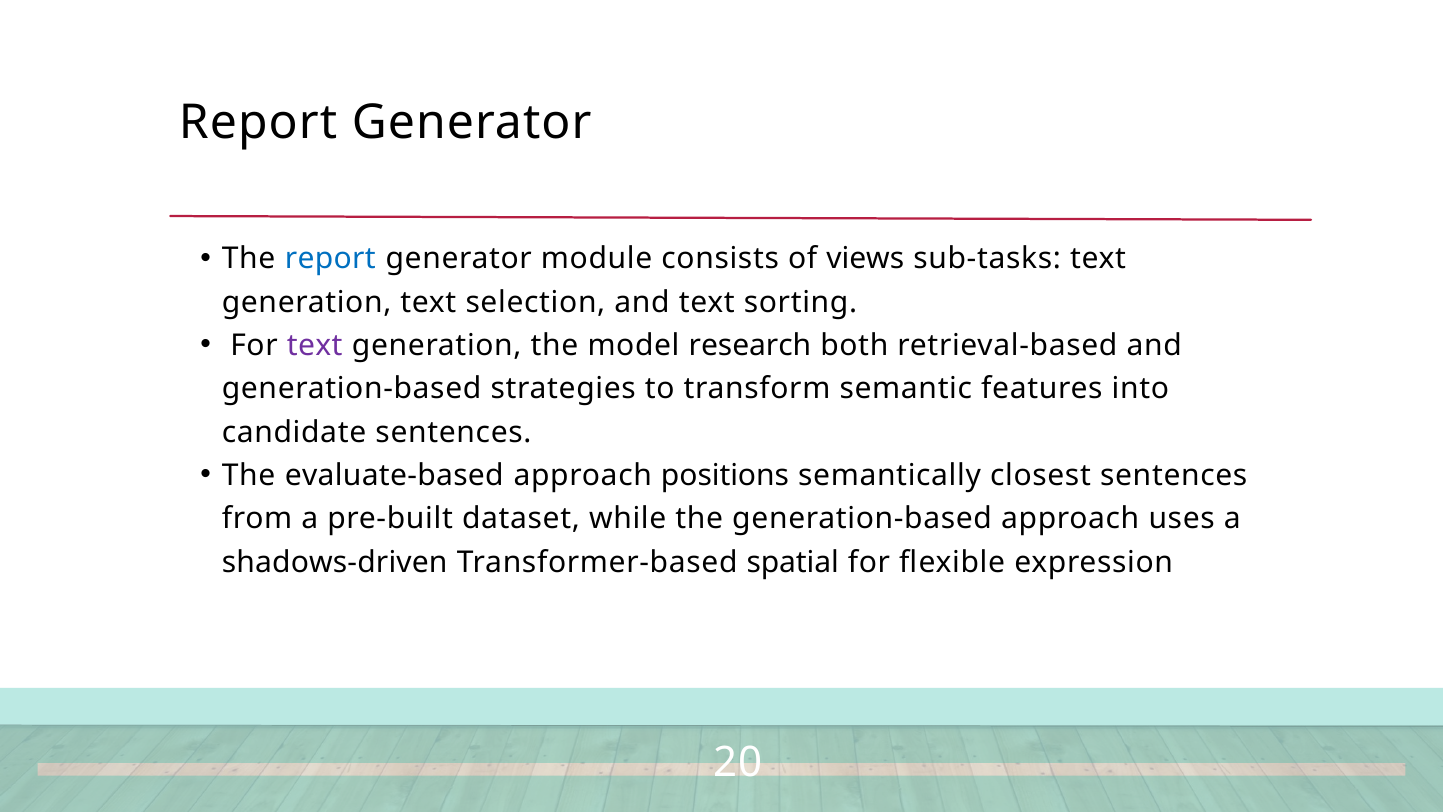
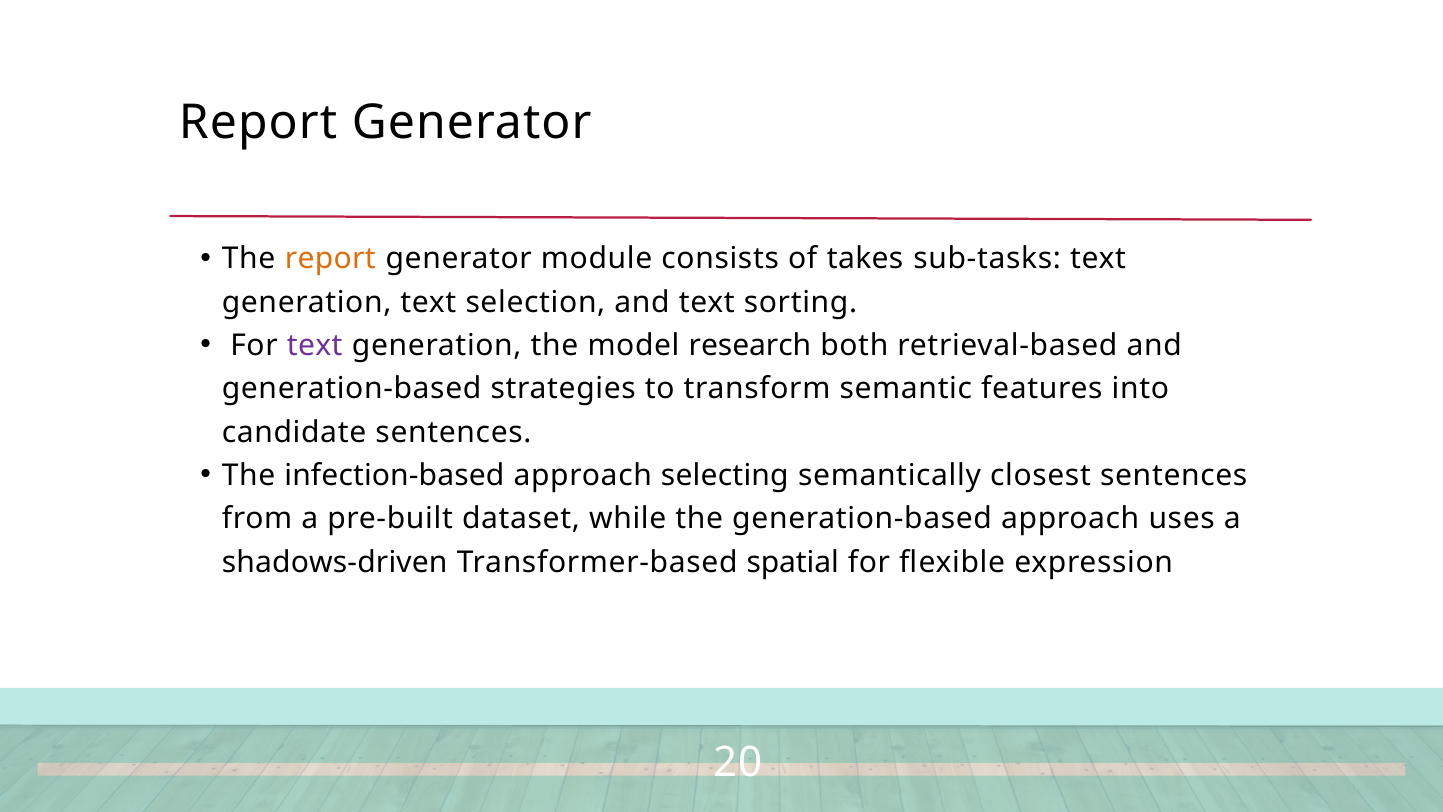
report colour: blue -> orange (330, 259)
views: views -> takes (865, 259)
evaluate-based: evaluate-based -> infection-based (394, 475)
positions: positions -> selecting (725, 475)
